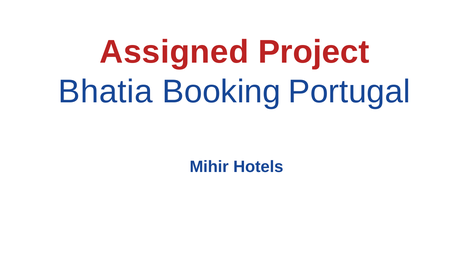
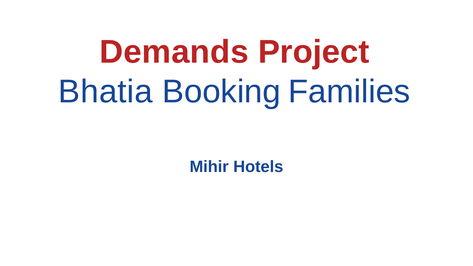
Assigned: Assigned -> Demands (174, 52)
Portugal: Portugal -> Families (349, 92)
